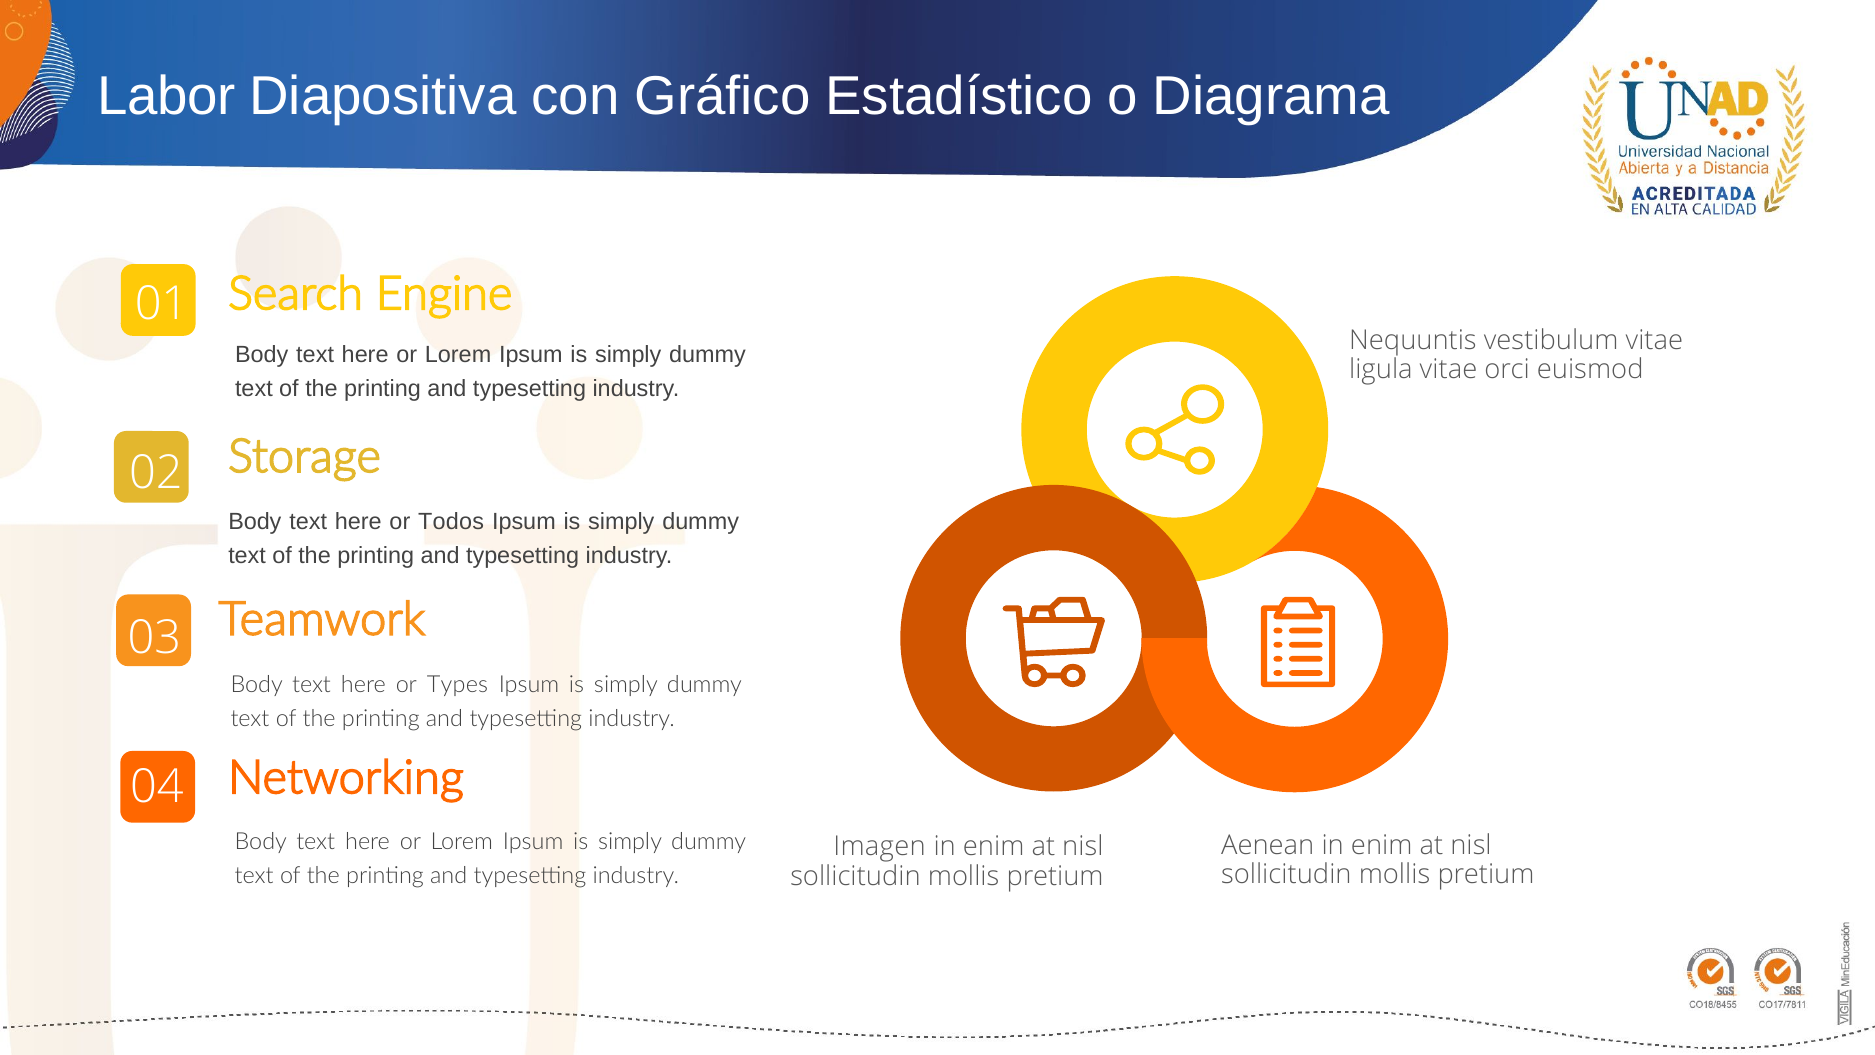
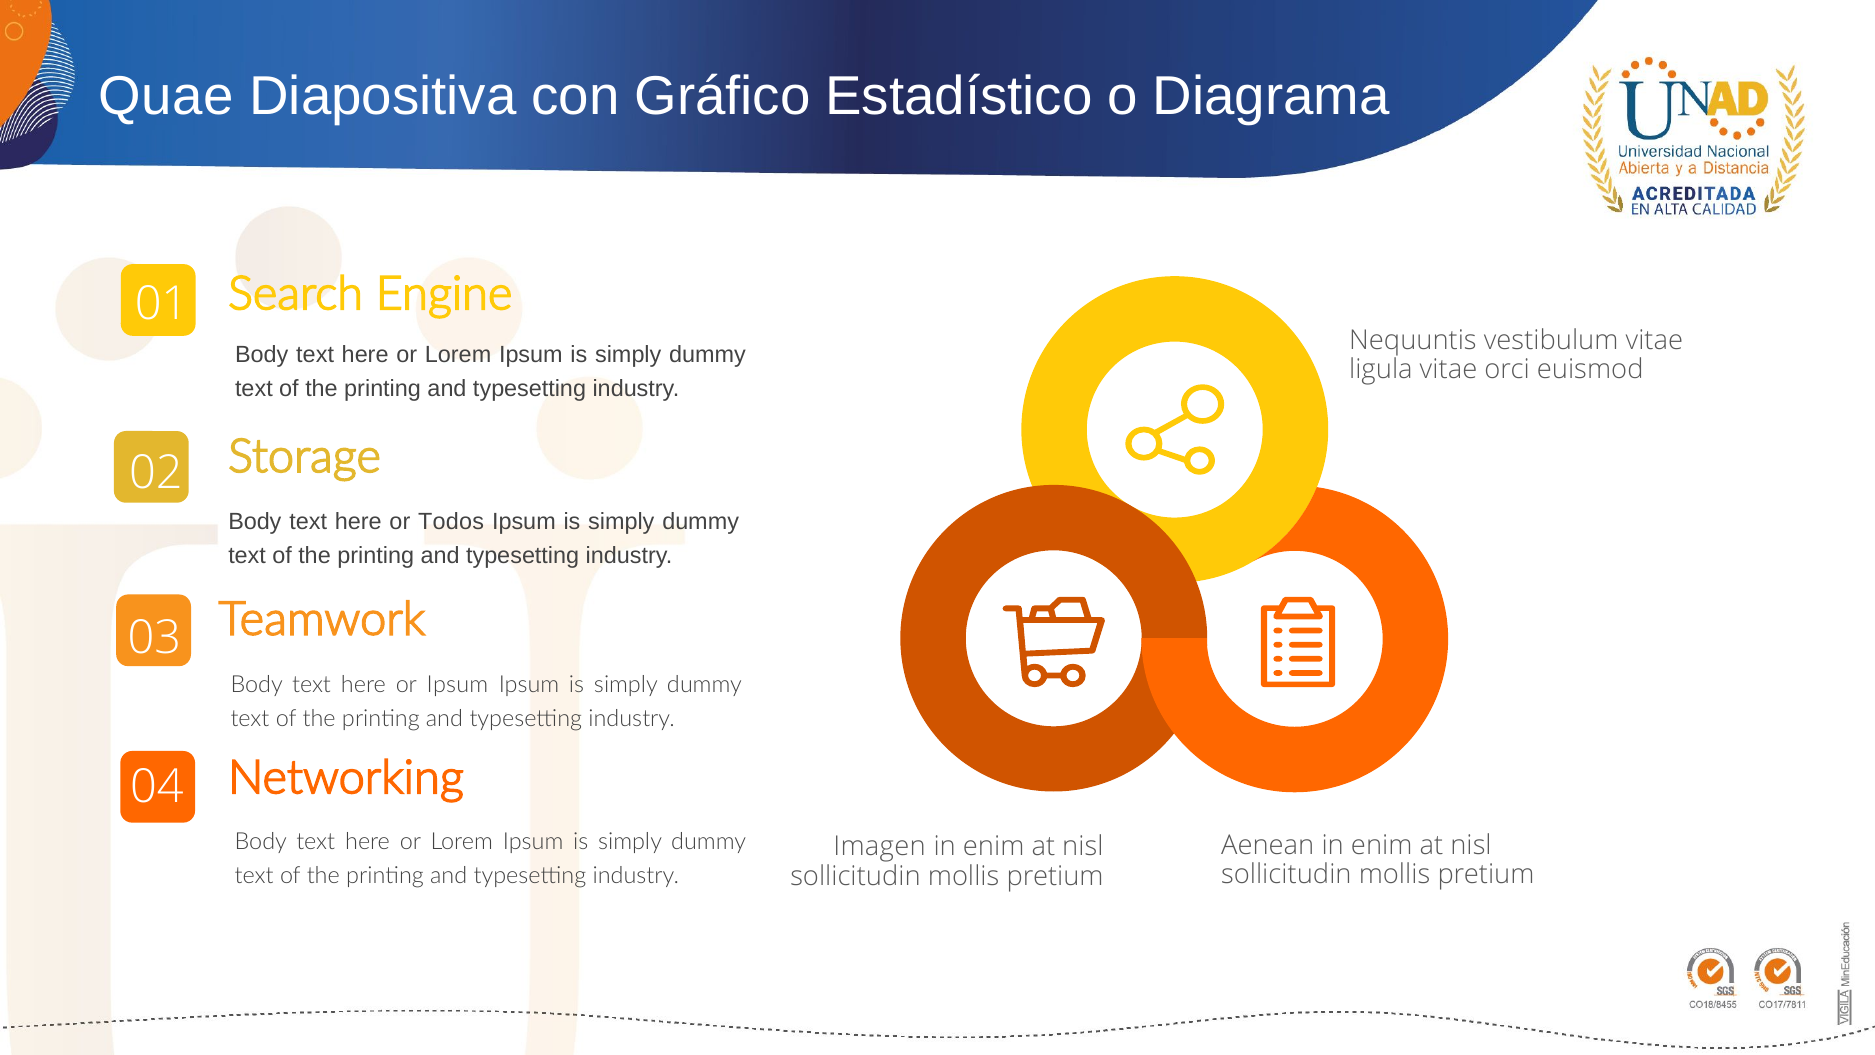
Labor: Labor -> Quae (166, 96)
or Types: Types -> Ipsum (458, 685)
